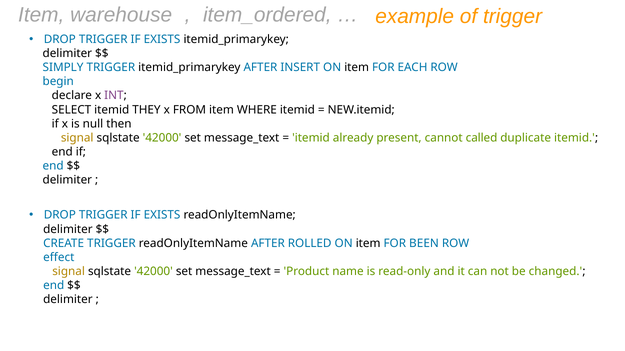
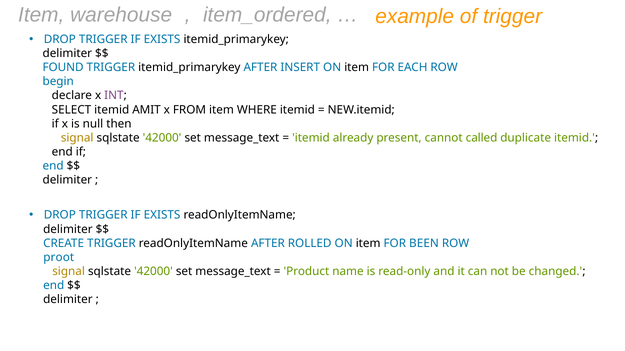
SIMPLY: SIMPLY -> FOUND (63, 68)
THEY: THEY -> AMIT (146, 110)
effect: effect -> proot (59, 258)
